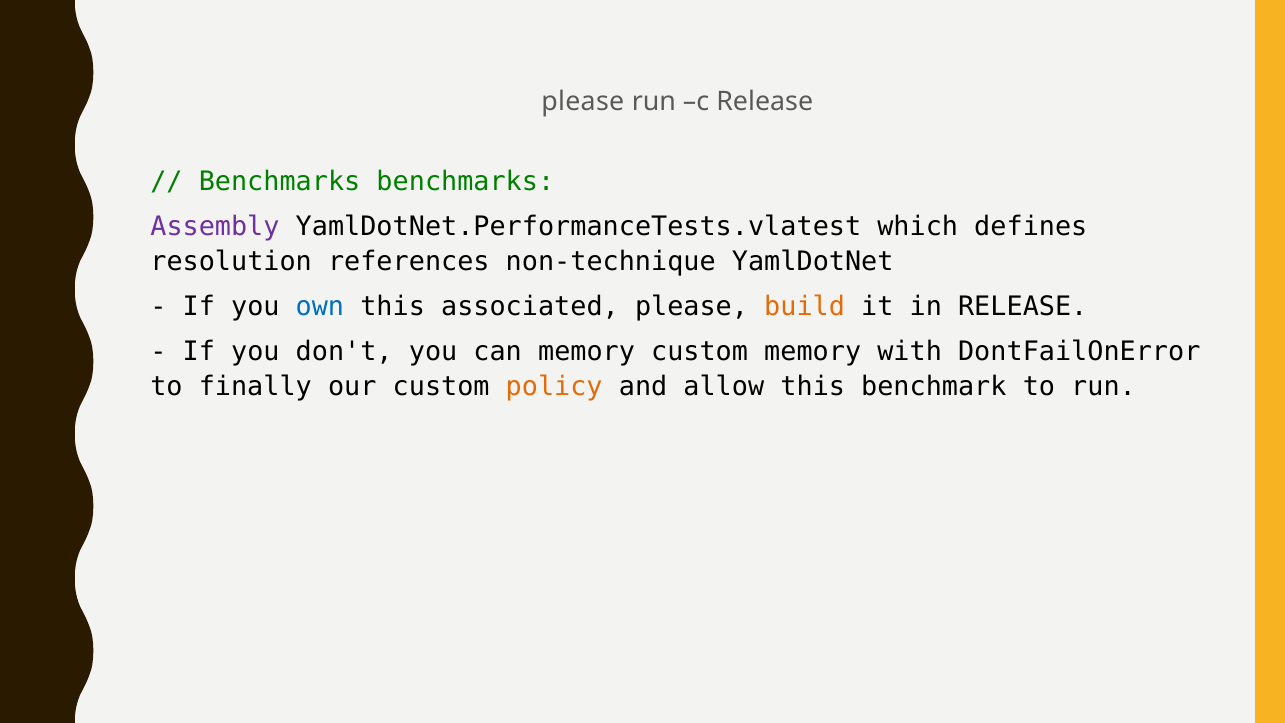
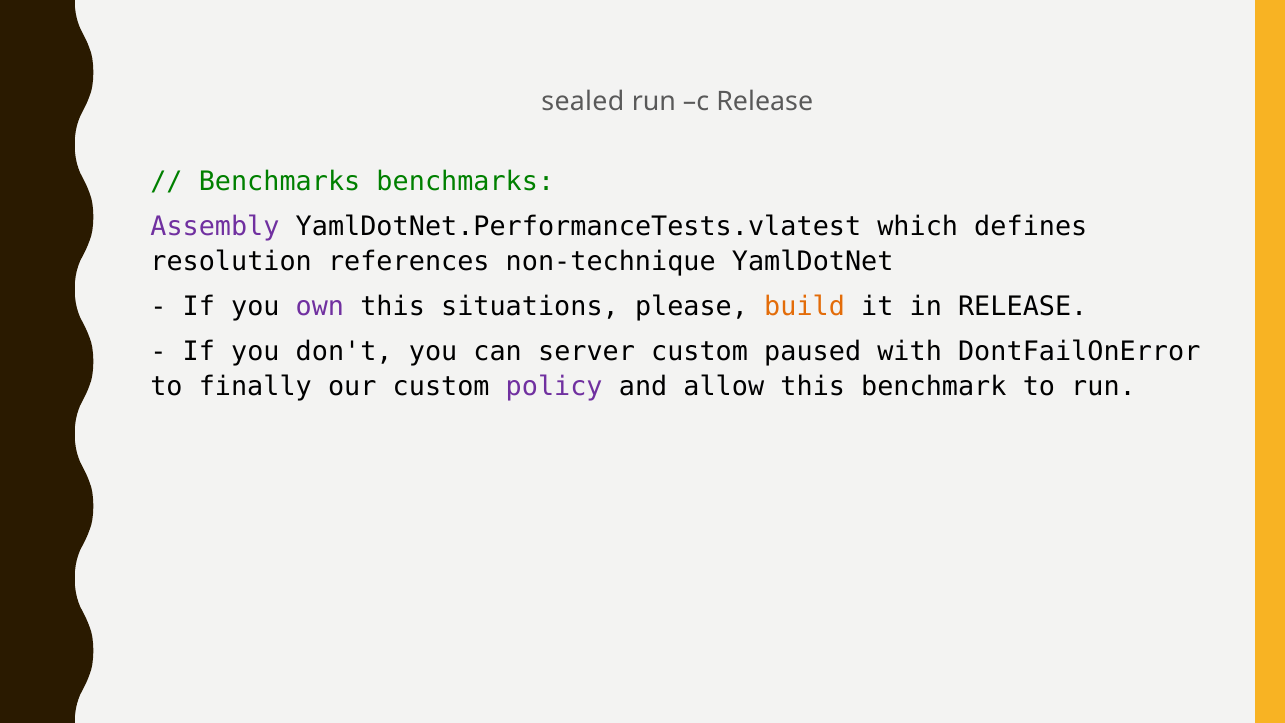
please: please -> sealed (583, 102)
own colour: blue -> purple (320, 306)
associated: associated -> situations (530, 306)
can memory: memory -> server (587, 351)
custom memory: memory -> paused (813, 351)
policy colour: orange -> purple (554, 387)
